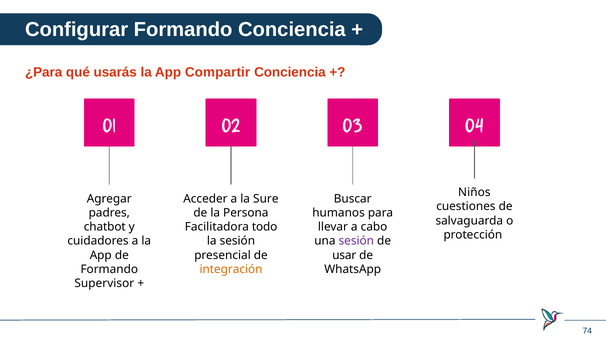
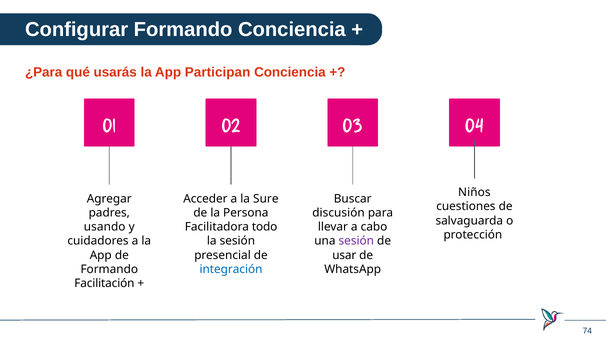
Compartir: Compartir -> Participan (218, 72)
humanos: humanos -> discusión (339, 213)
chatbot: chatbot -> usando (105, 227)
integración colour: orange -> blue (231, 269)
Supervisor: Supervisor -> Facilitación (104, 283)
